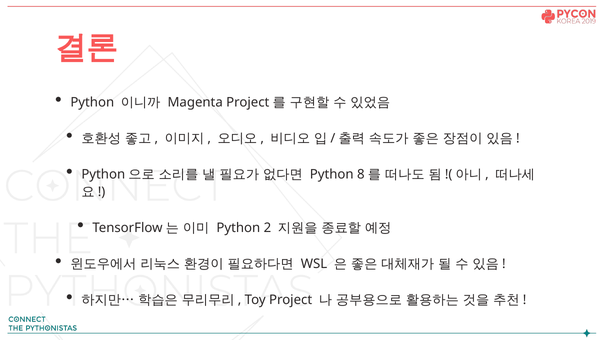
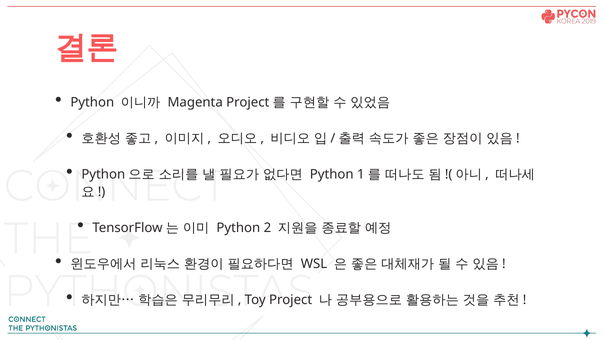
8: 8 -> 1 (361, 174)
